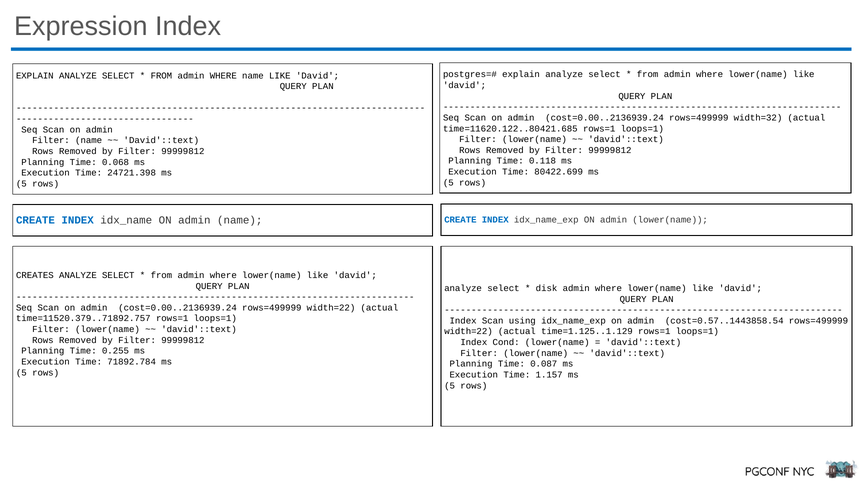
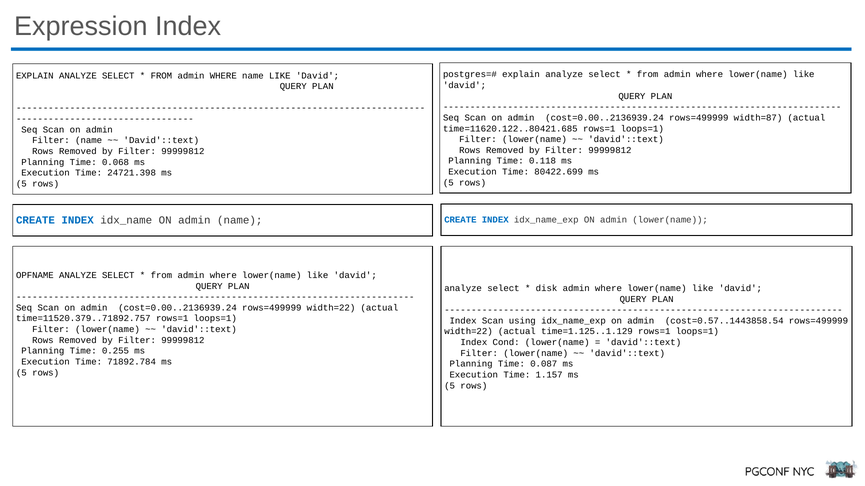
width=32: width=32 -> width=87 (758, 118)
CREATES: CREATES -> OPFNAME (35, 276)
